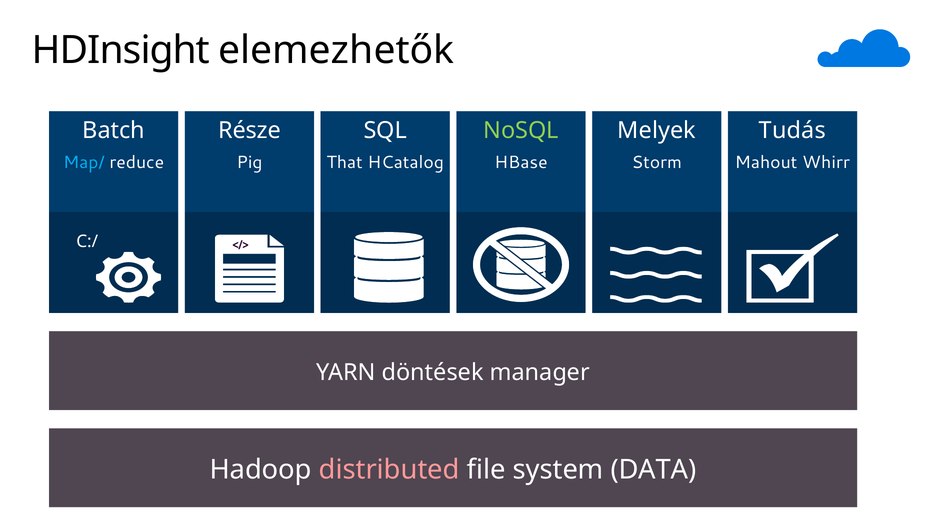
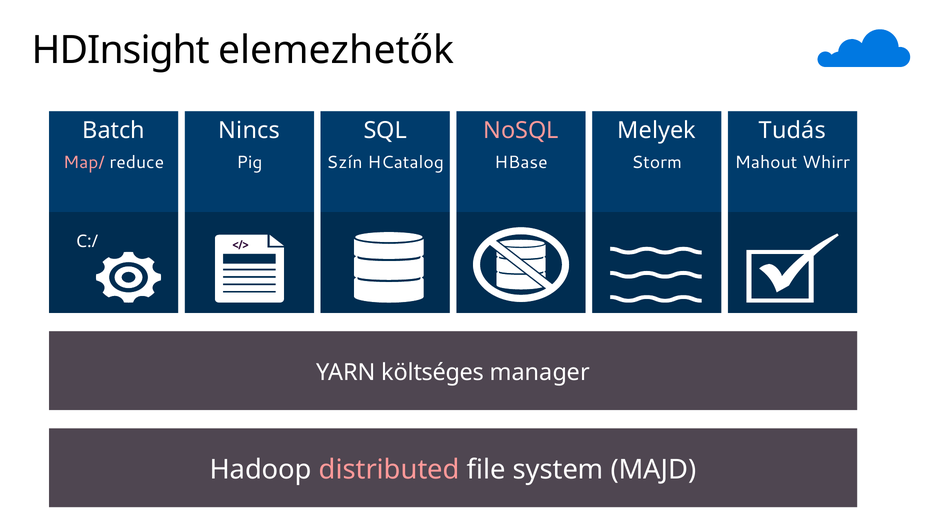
Része: Része -> Nincs (249, 130)
NoSQL colour: light green -> pink (521, 130)
Map/ colour: light blue -> pink (84, 162)
That: That -> Szín (344, 162)
döntések: döntések -> költséges (433, 372)
DATA: DATA -> MAJD (653, 469)
